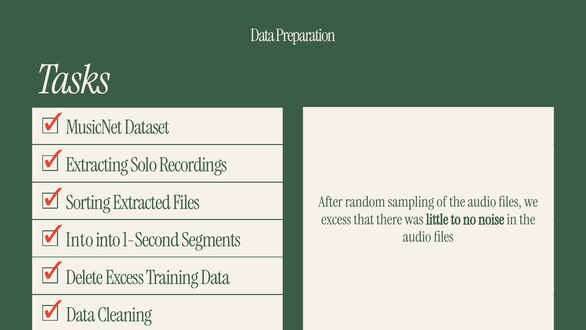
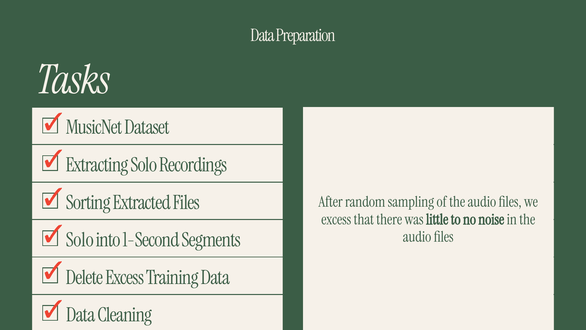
Into: Into -> Solo (80, 240)
